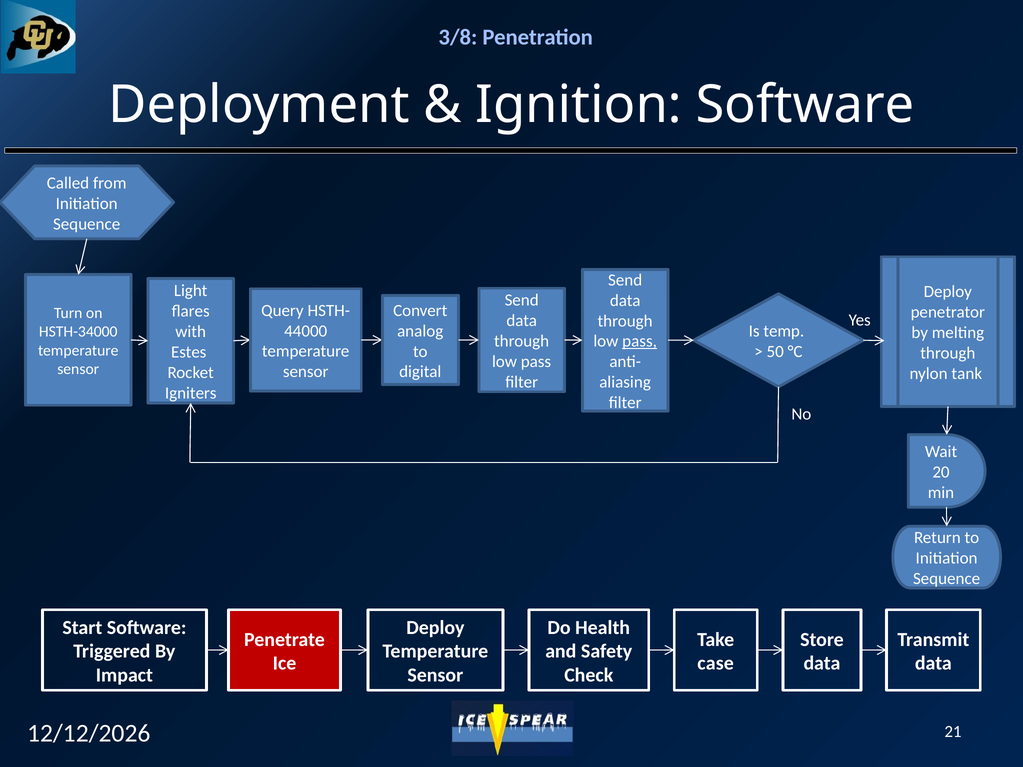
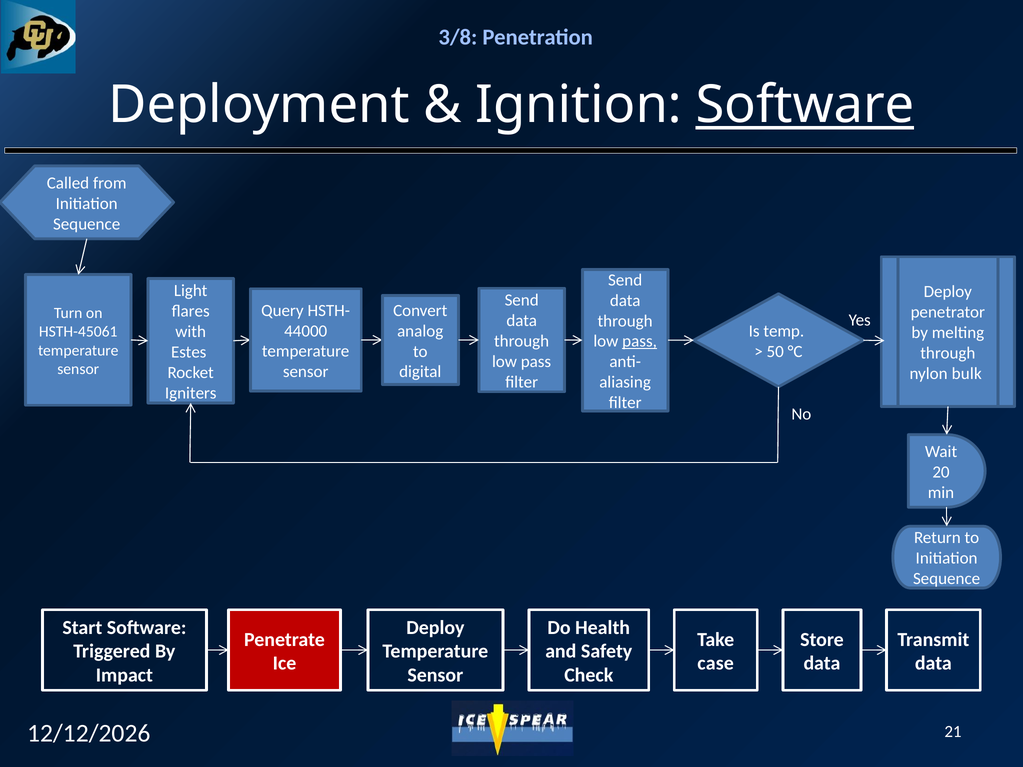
Software underline: none -> present (805, 105)
HSTH-34000: HSTH-34000 -> HSTH-45061 (78, 332)
tank: tank -> bulk (967, 374)
